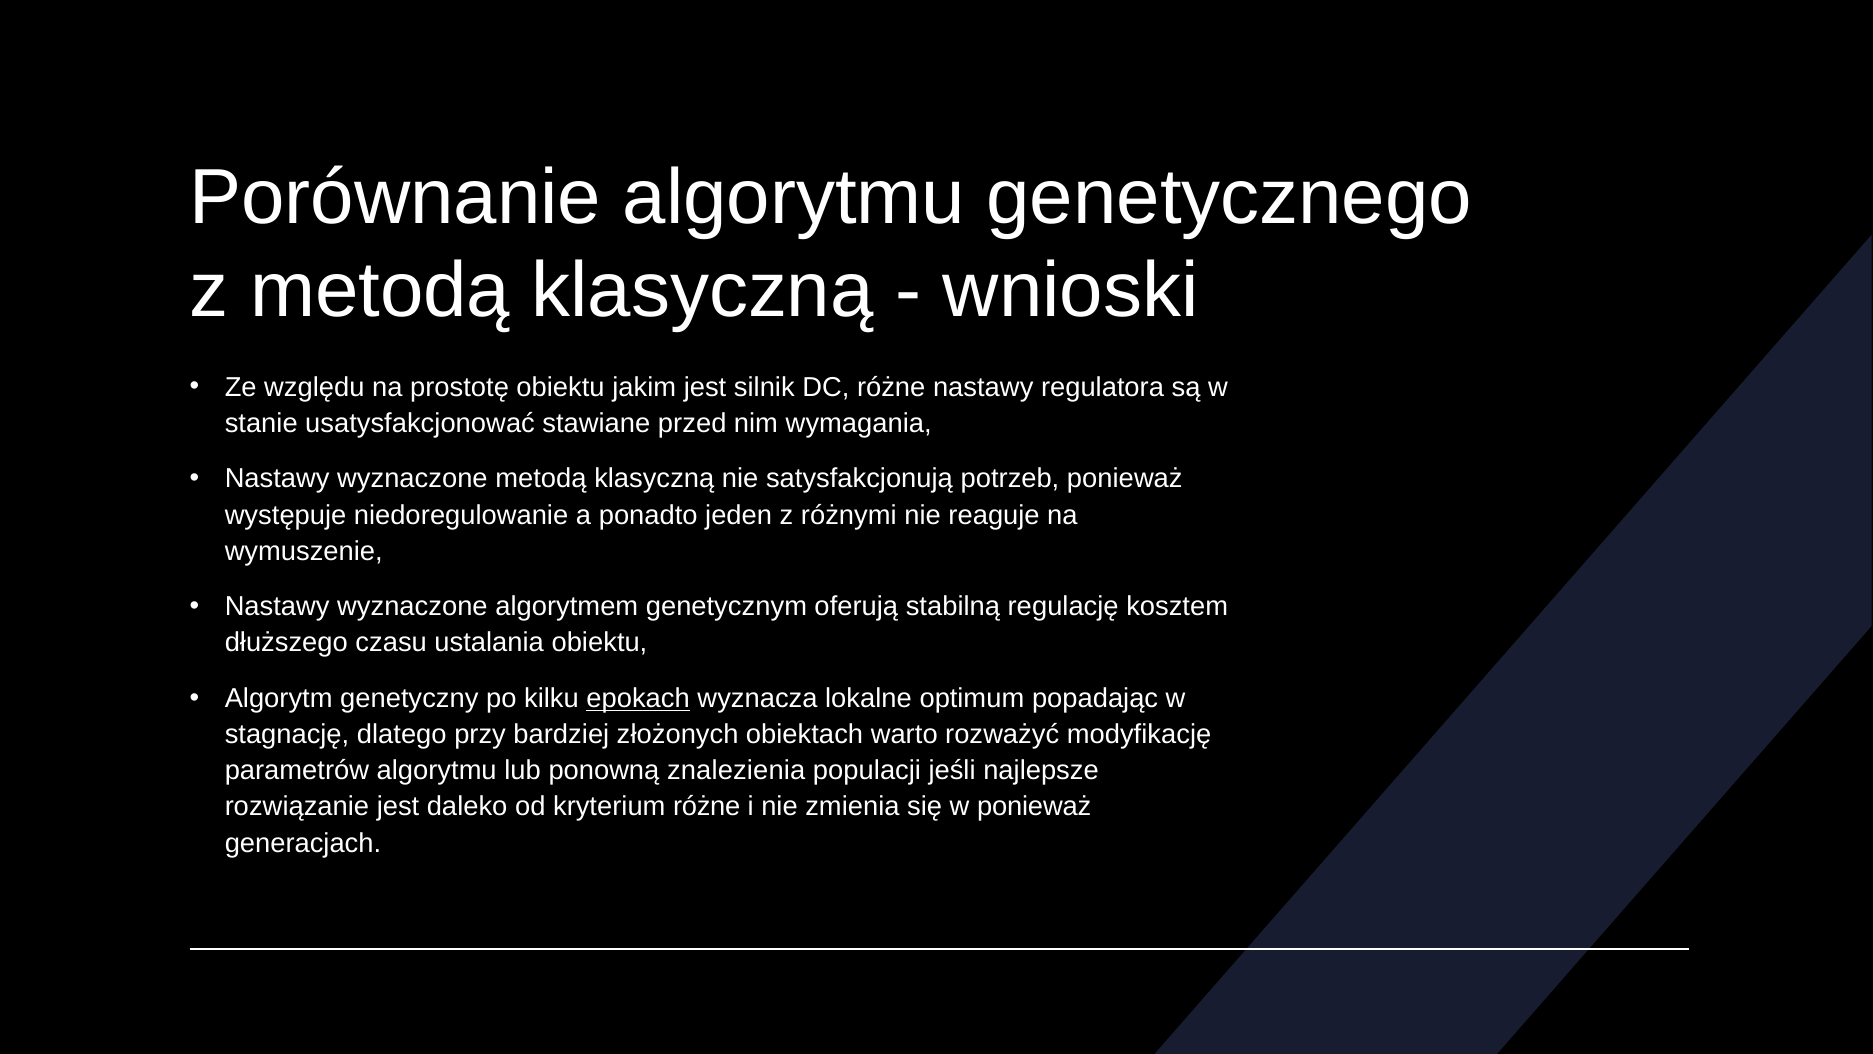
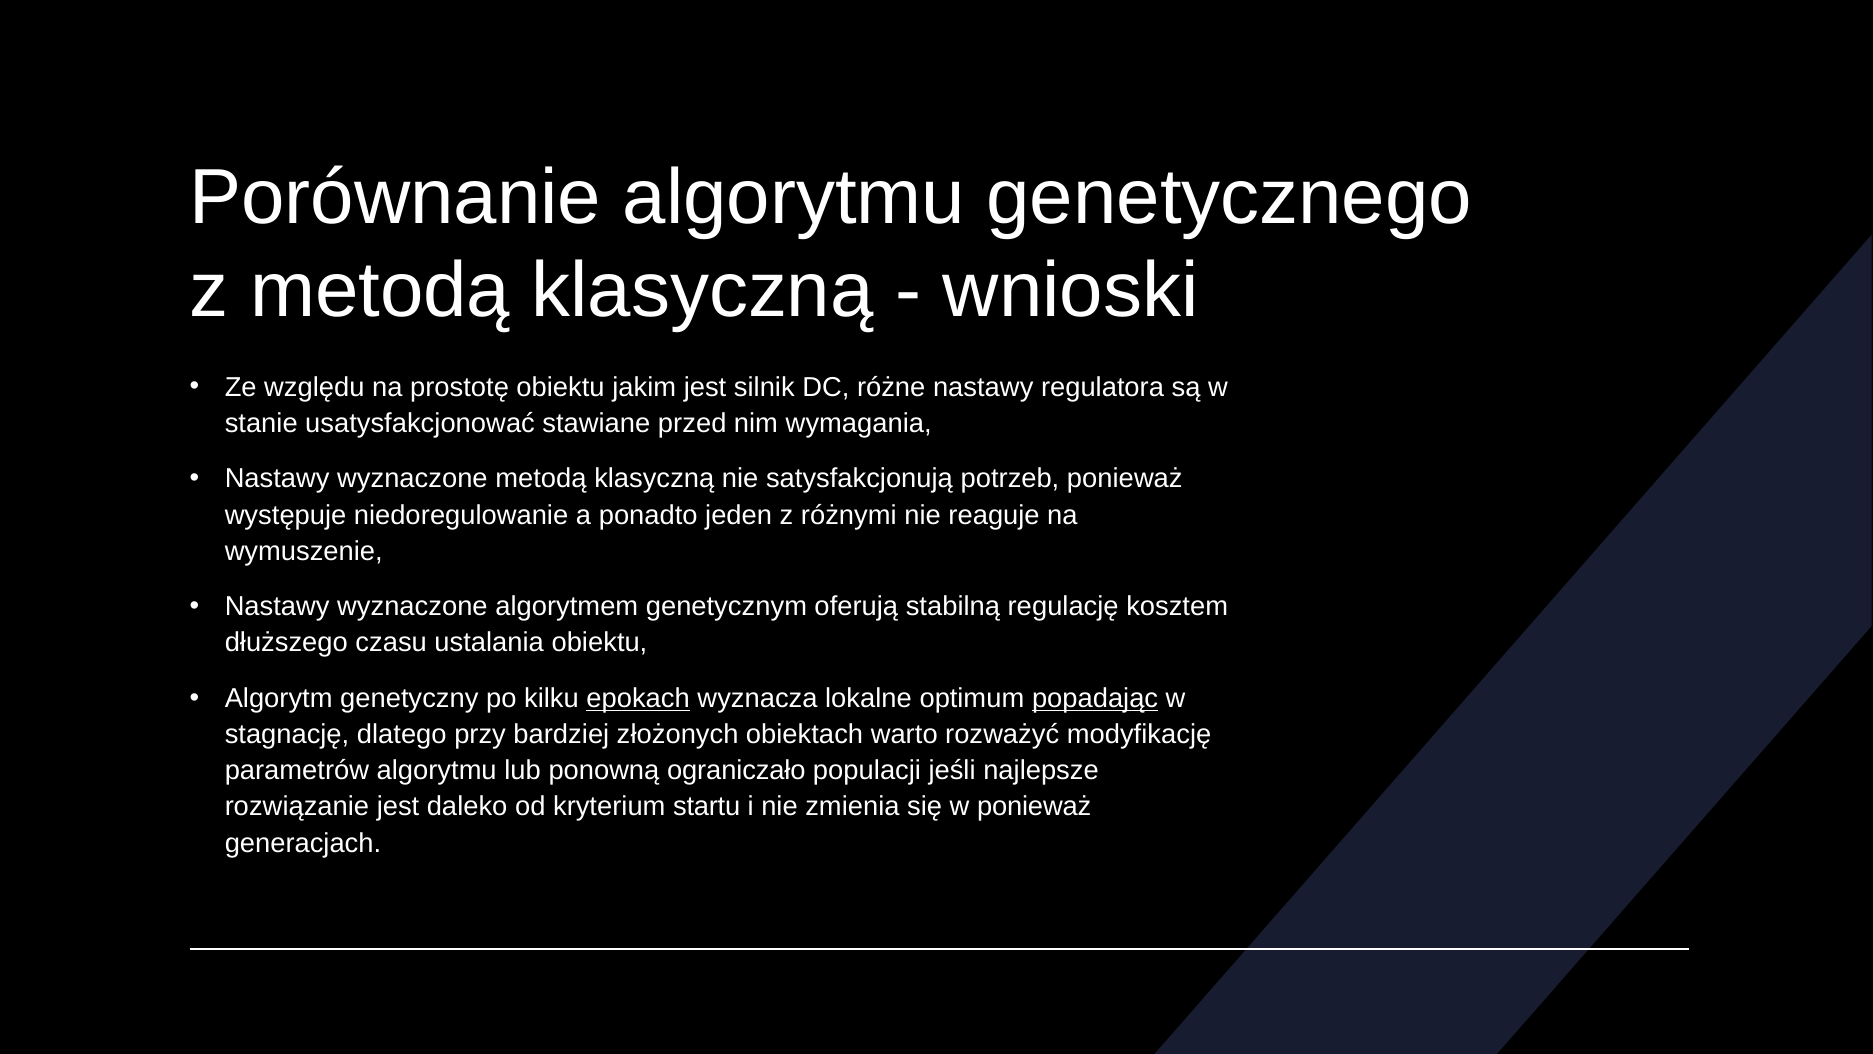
popadając underline: none -> present (1095, 698)
znalezienia: znalezienia -> ograniczało (736, 771)
kryterium różne: różne -> startu (707, 807)
